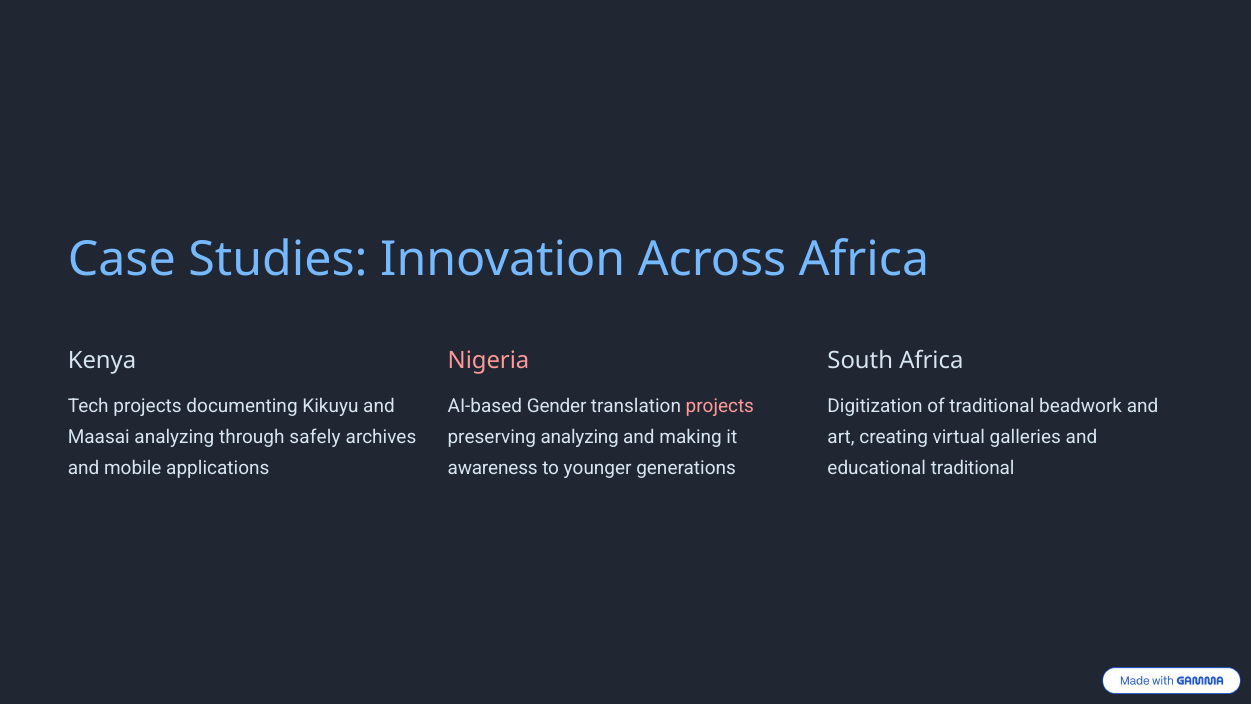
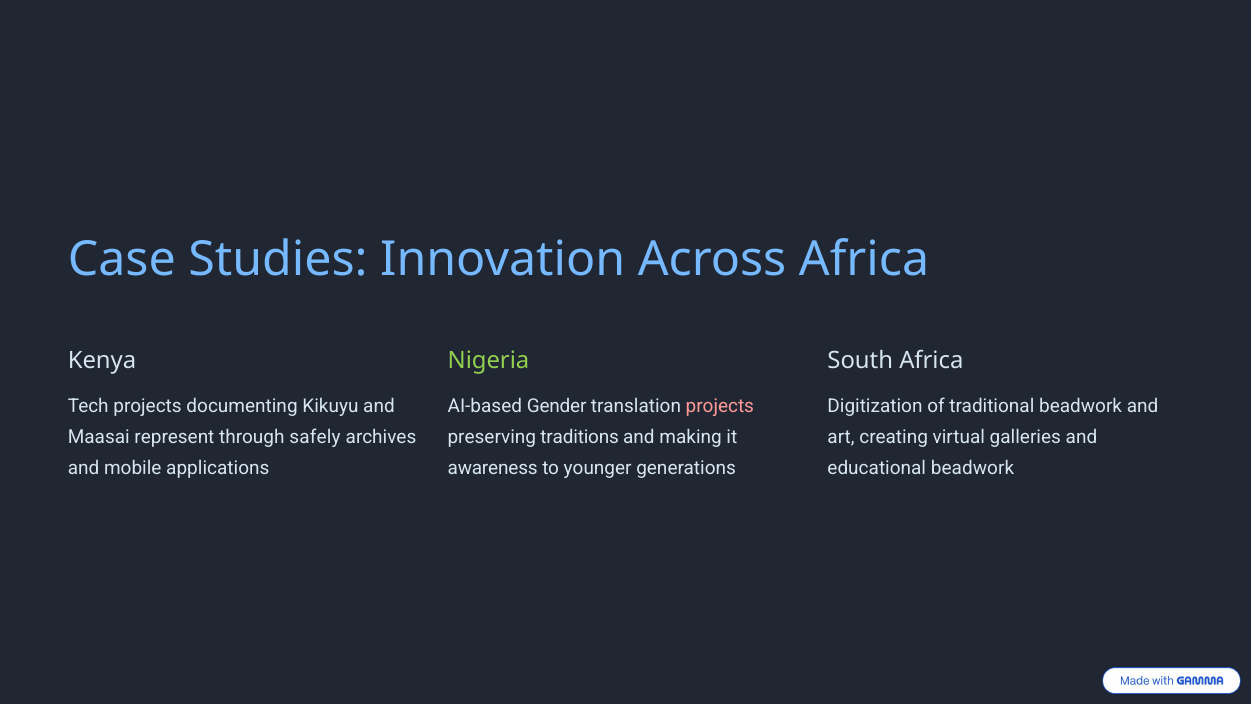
Nigeria colour: pink -> light green (489, 361)
Maasai analyzing: analyzing -> represent (174, 437)
preserving analyzing: analyzing -> traditions (580, 437)
educational traditional: traditional -> beadwork (973, 468)
